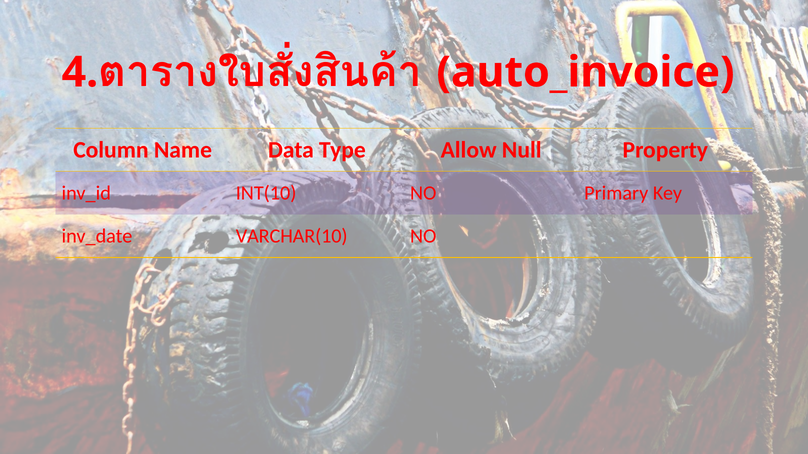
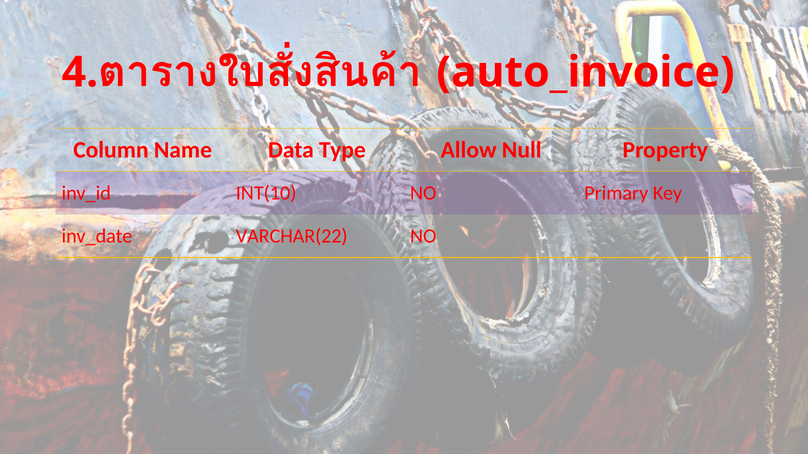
VARCHAR(10: VARCHAR(10 -> VARCHAR(22 (292, 236)
